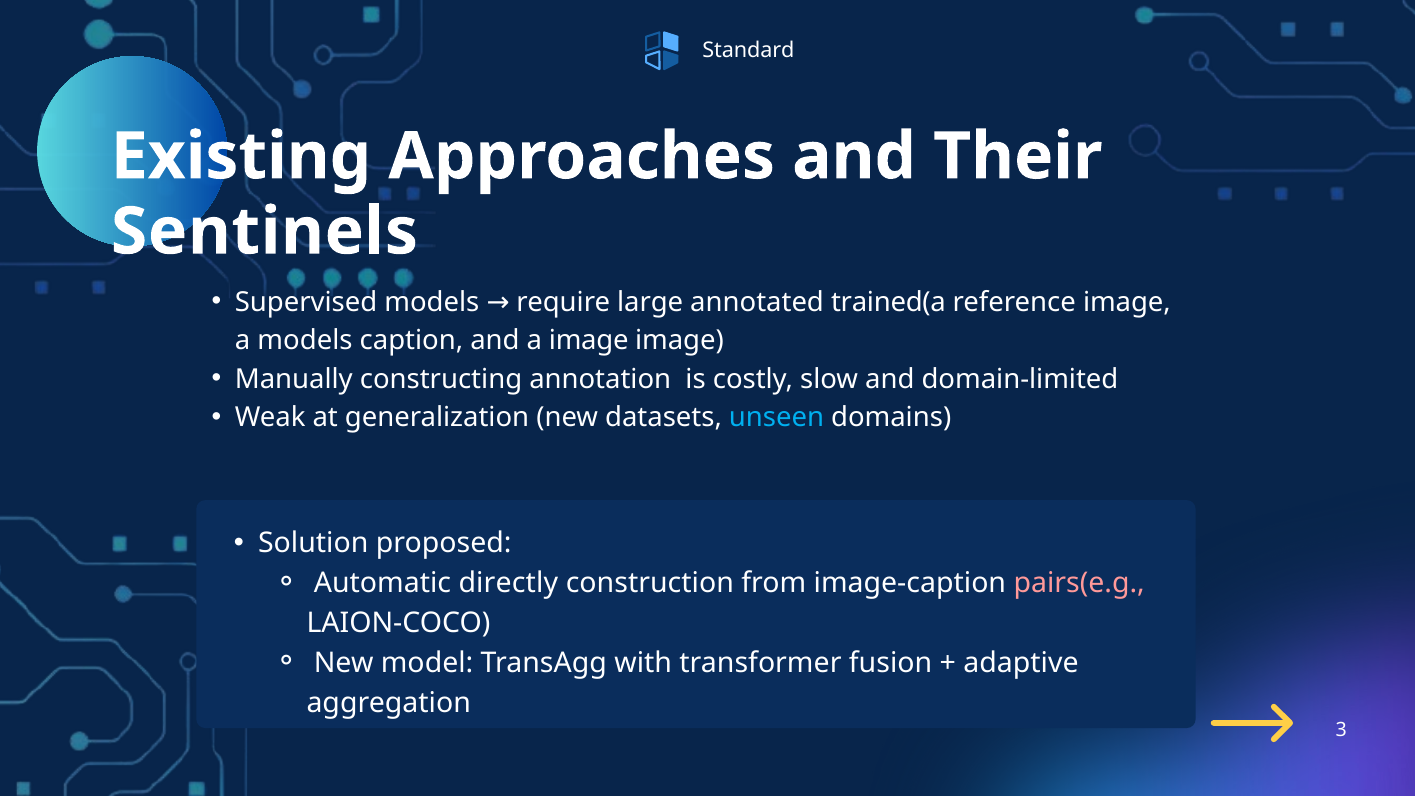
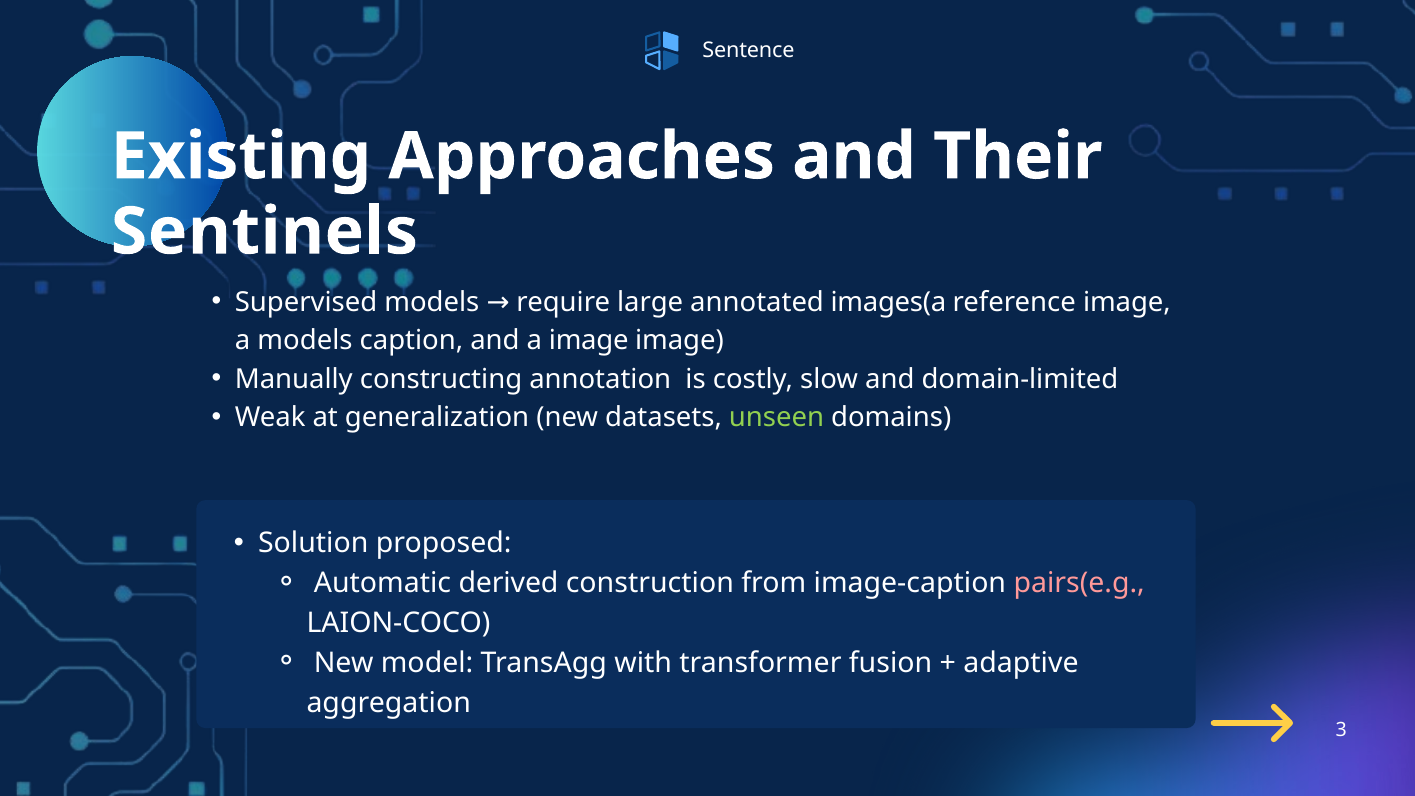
Standard: Standard -> Sentence (748, 50)
trained(a: trained(a -> images(a (888, 302)
unseen colour: light blue -> light green (777, 418)
directly: directly -> derived (509, 583)
